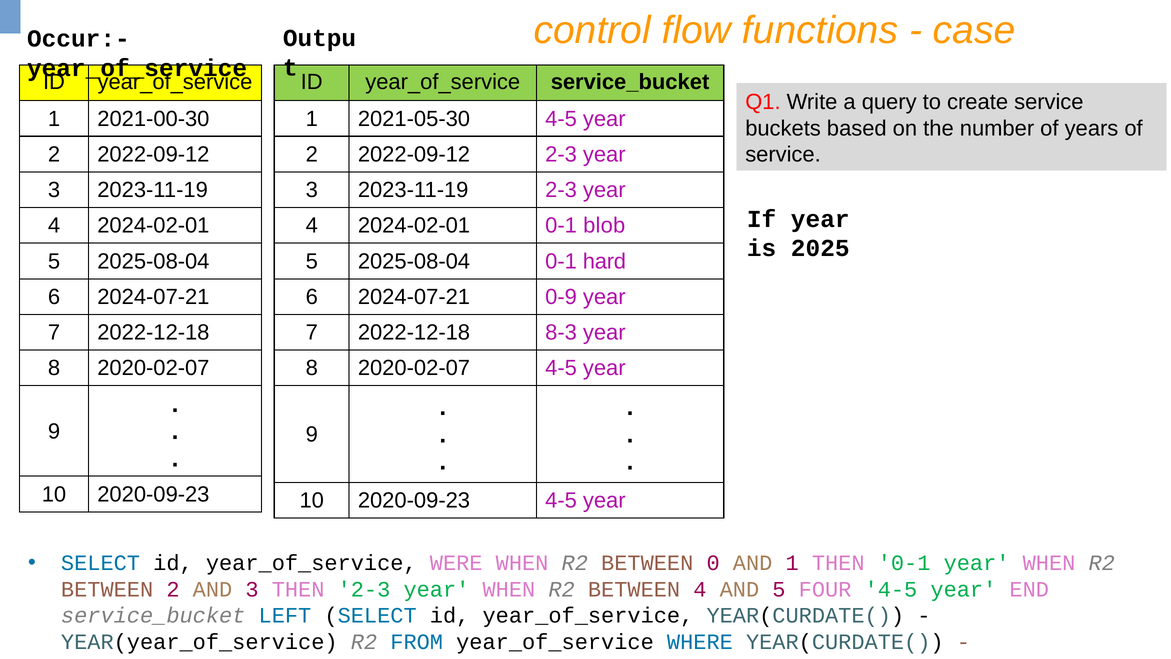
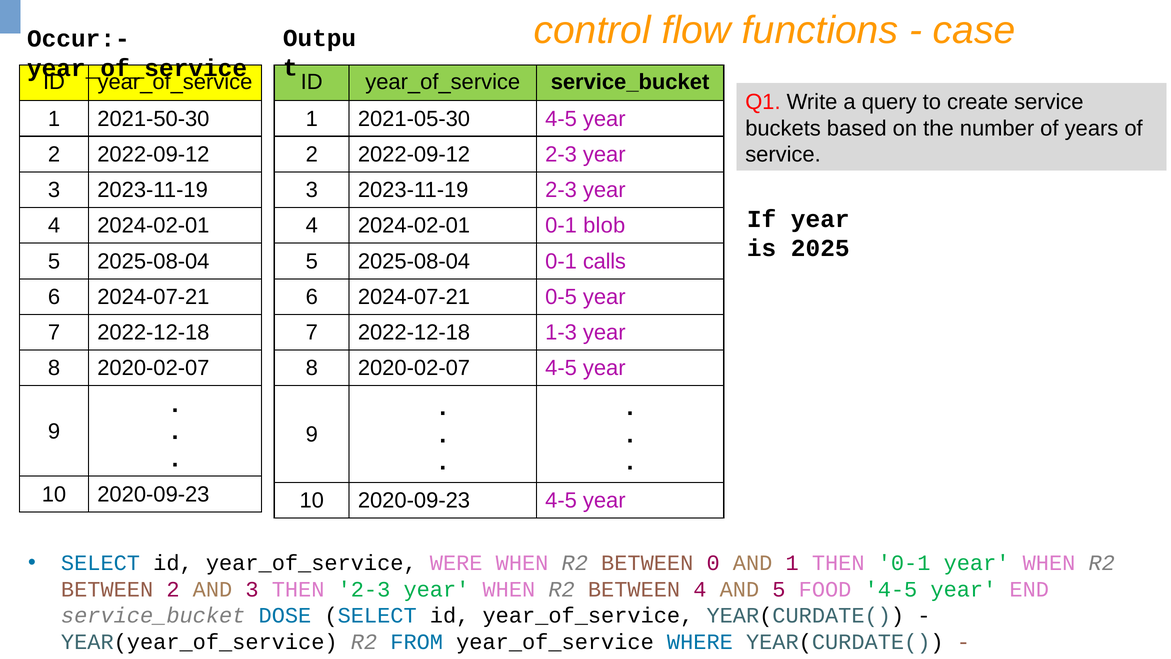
2021-00-30: 2021-00-30 -> 2021-50-30 (153, 119)
hard: hard -> calls (604, 261)
0-9: 0-9 -> 0-5 (561, 297)
8-3: 8-3 -> 1-3 (561, 332)
FOUR: FOUR -> FOOD (825, 589)
LEFT: LEFT -> DOSE (285, 615)
